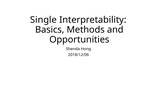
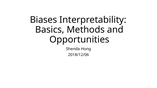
Single: Single -> Biases (43, 20)
